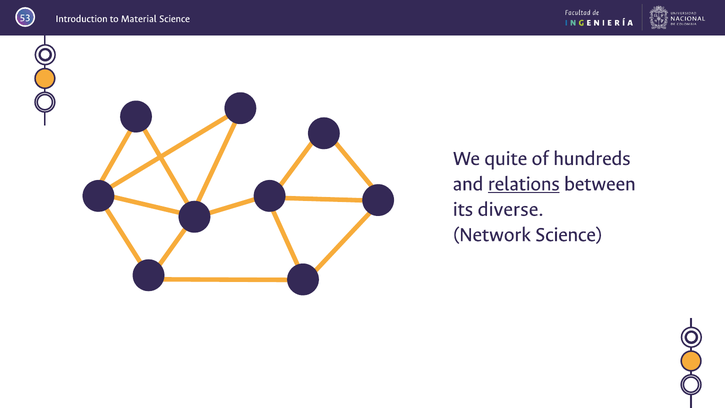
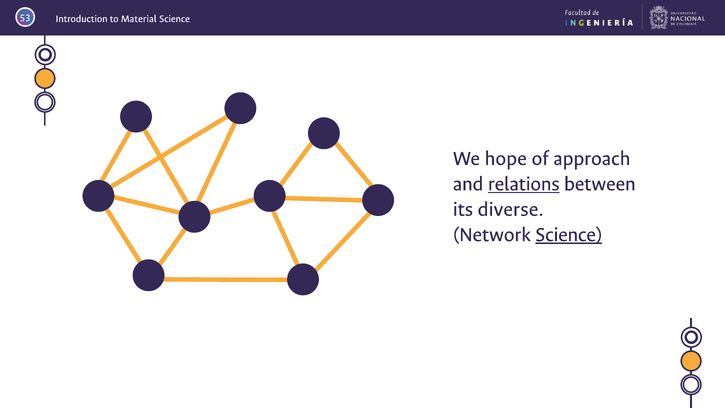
quite: quite -> hope (506, 158)
hundreds: hundreds -> approach (592, 158)
Science underline: none -> present (569, 234)
